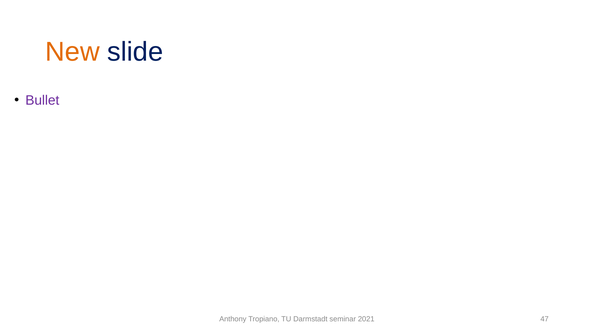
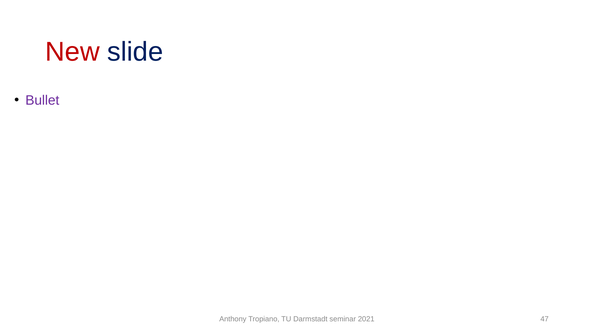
New colour: orange -> red (73, 52)
